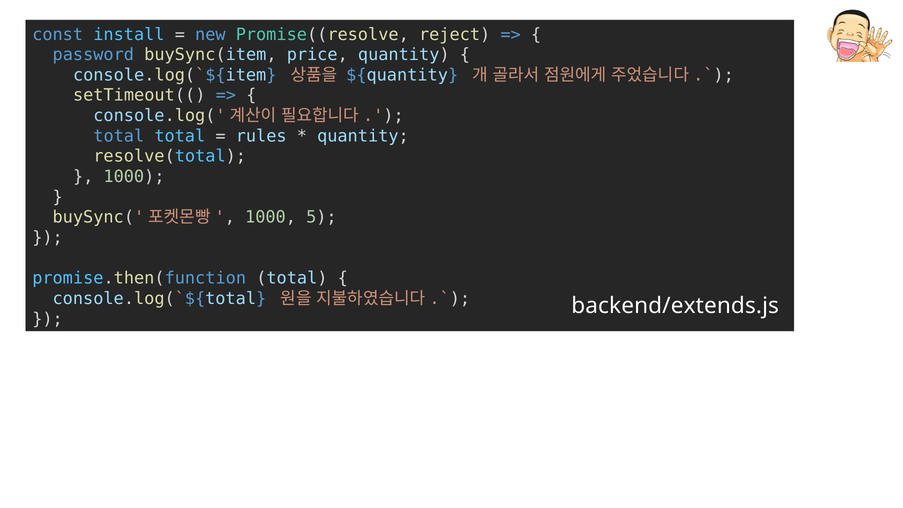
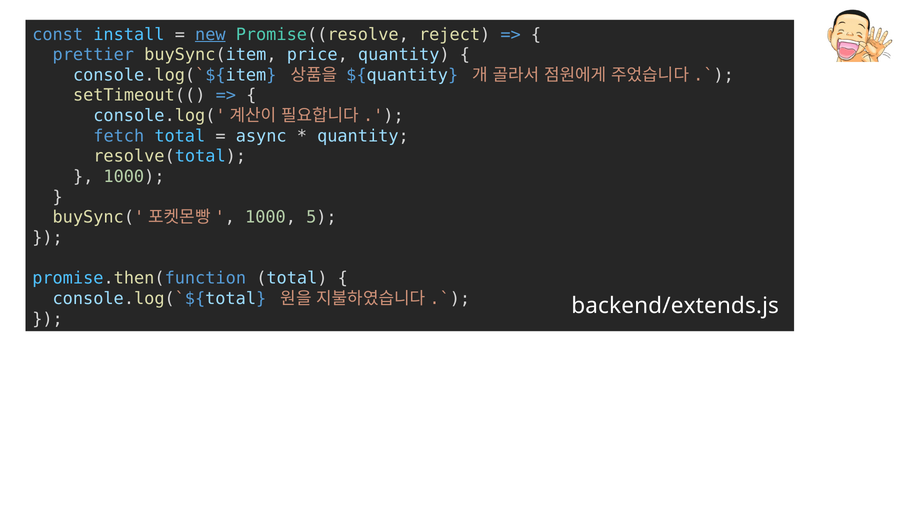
new underline: none -> present (210, 34)
password: password -> prettier (93, 55)
total: total -> fetch (119, 136)
rules: rules -> async (261, 136)
